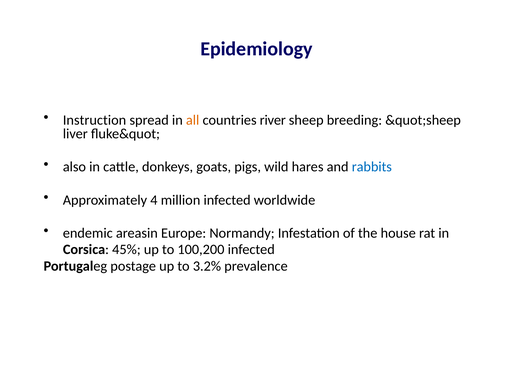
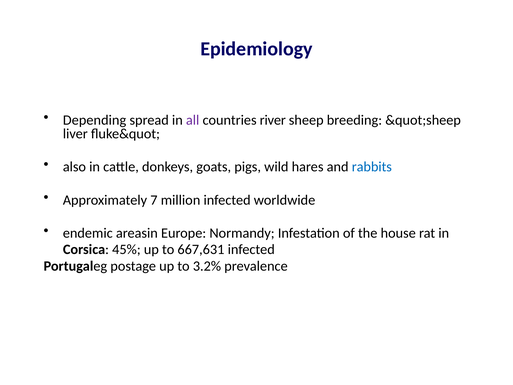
Instruction: Instruction -> Depending (95, 120)
all colour: orange -> purple (193, 120)
4: 4 -> 7 (154, 200)
100,200: 100,200 -> 667,631 (201, 249)
